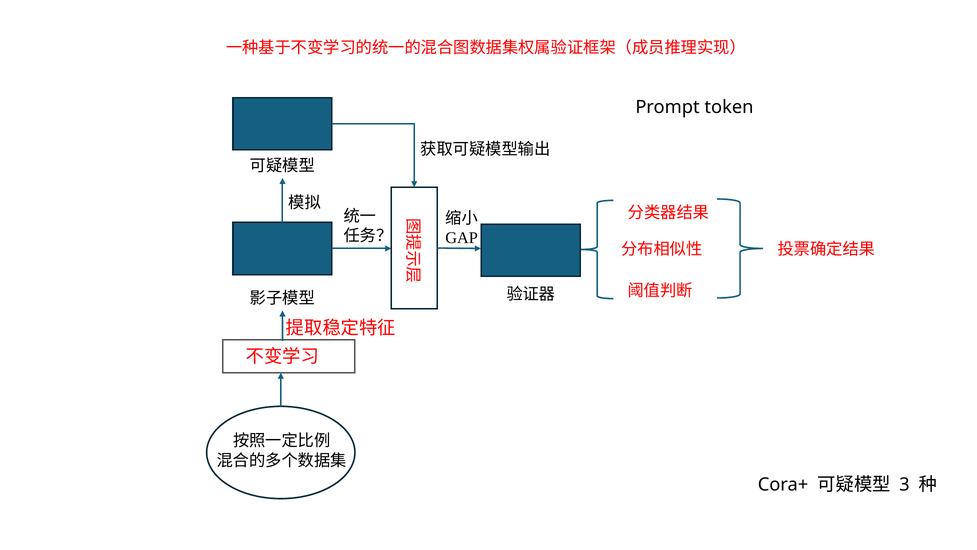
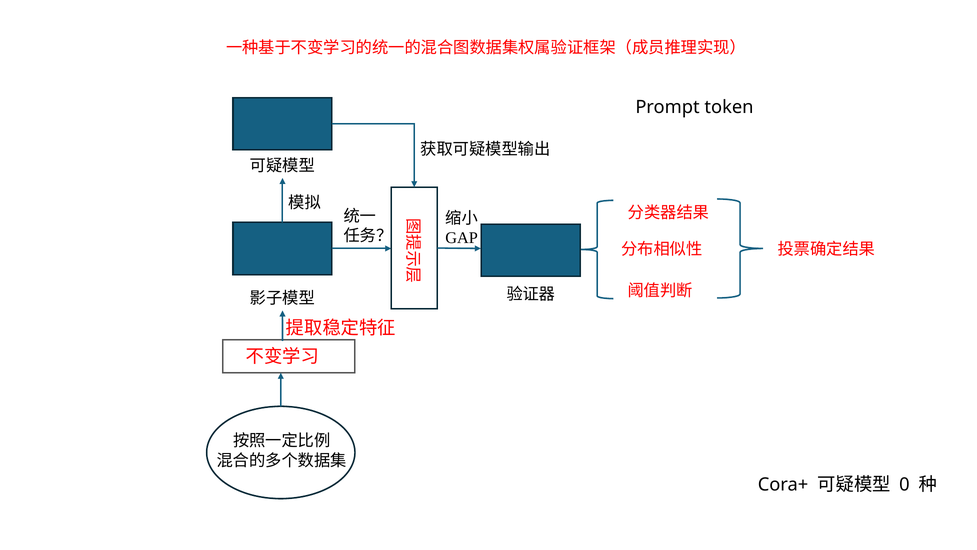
3: 3 -> 0 (904, 485)
